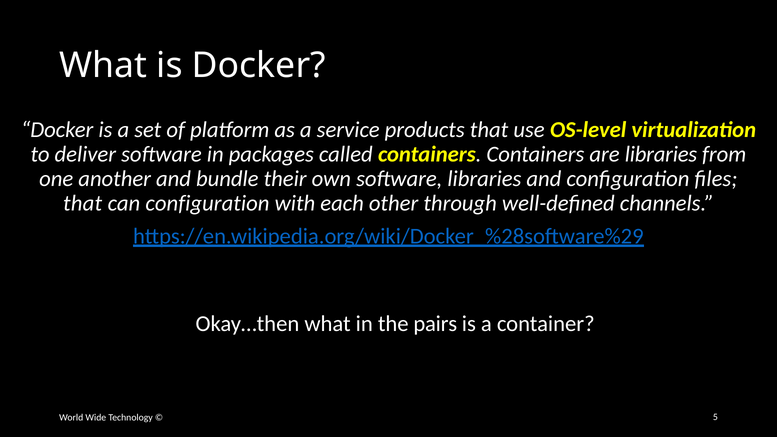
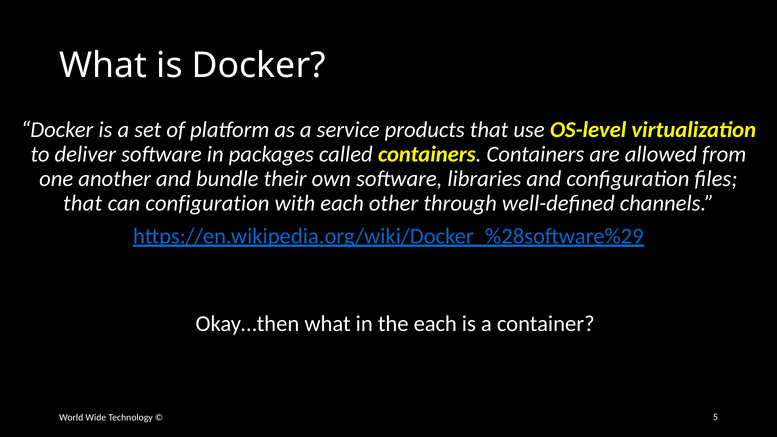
are libraries: libraries -> allowed (661, 154)
the pairs: pairs -> each (435, 324)
